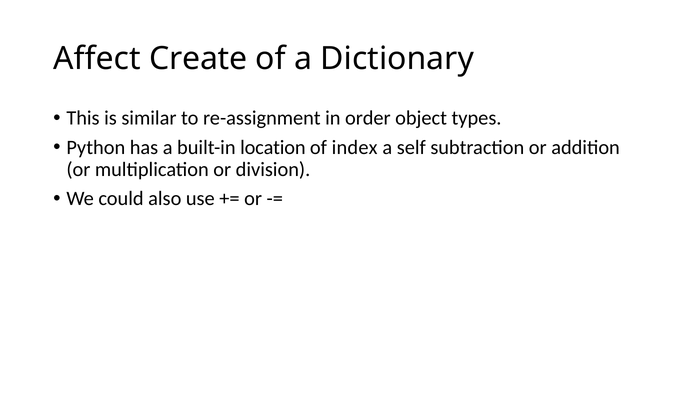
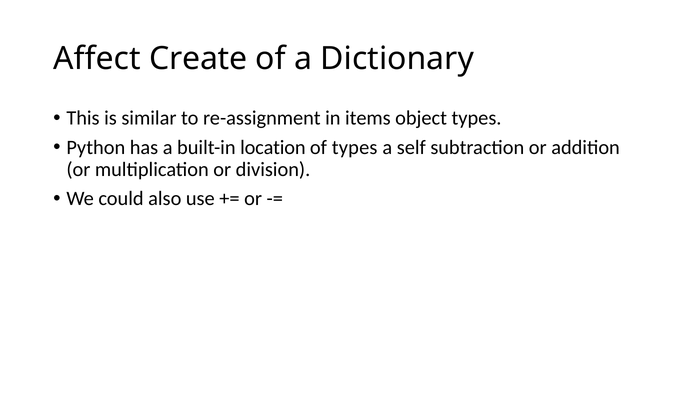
order: order -> items (368, 118)
of index: index -> types (355, 147)
